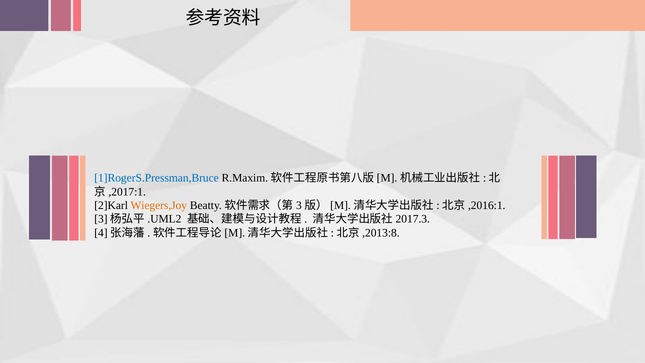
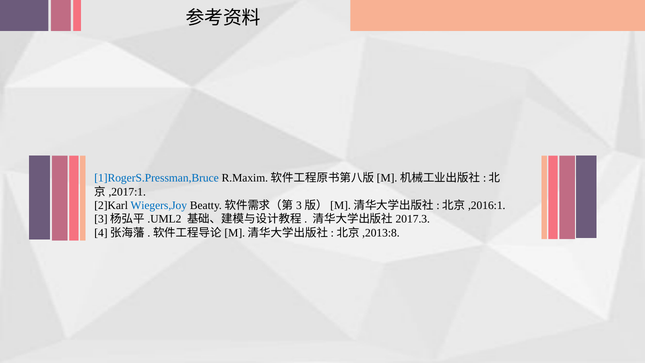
Wiegers,Joy colour: orange -> blue (159, 205)
